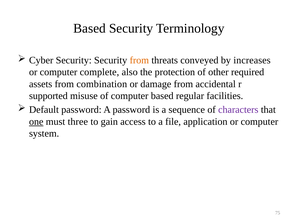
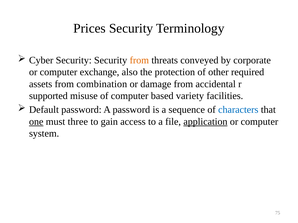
Based: Based -> Prices (90, 28)
increases: increases -> corporate (252, 60)
complete: complete -> exchange (100, 72)
regular: regular -> variety (190, 96)
characters colour: purple -> blue (238, 110)
application underline: none -> present (205, 122)
